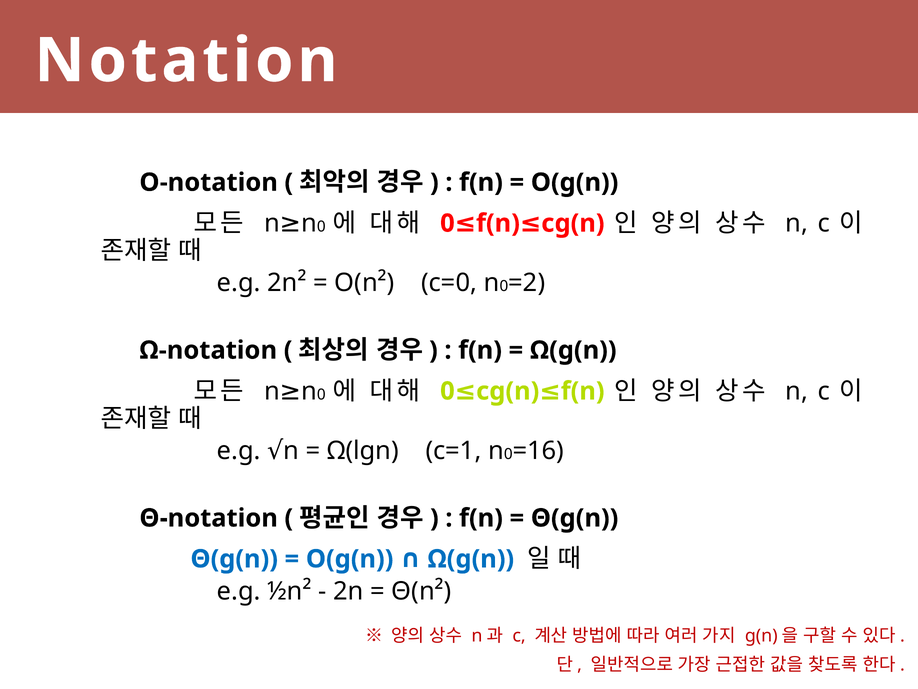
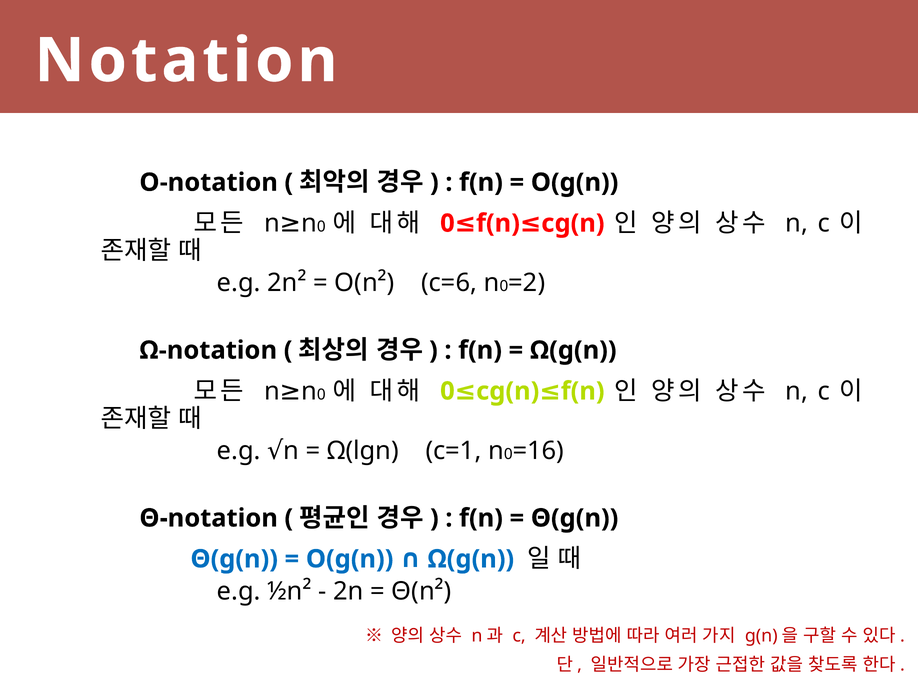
c=0: c=0 -> c=6 (449, 283)
